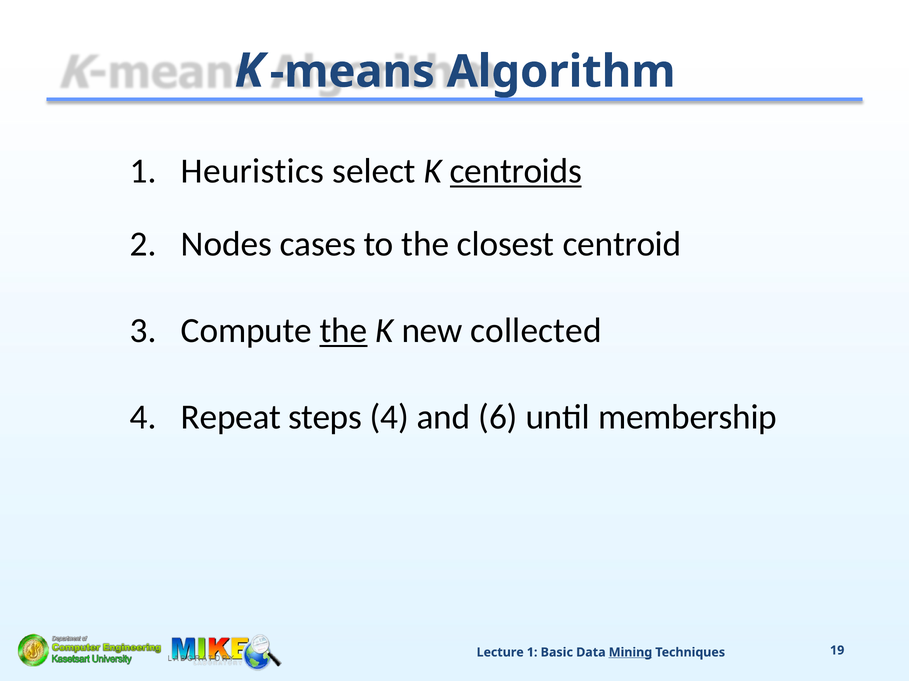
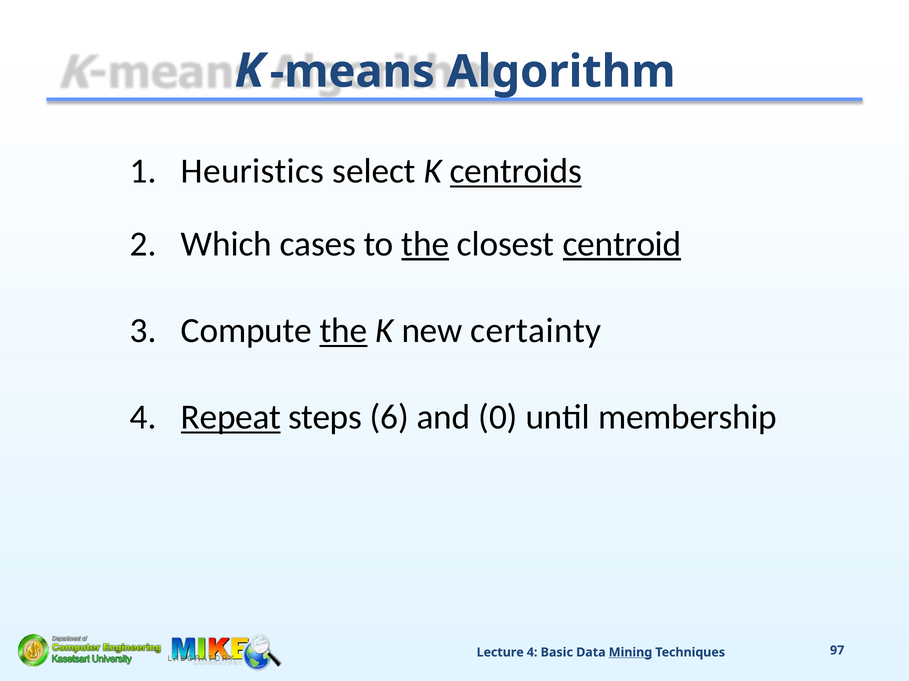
Nodes: Nodes -> Which (227, 244)
the underline: none -> present (425, 244)
centroid underline: none -> present (622, 244)
collected: collected -> certainty (536, 331)
Repeat underline: none -> present (231, 418)
steps 4: 4 -> 6 (389, 418)
6: 6 -> 0 (498, 418)
Lecture 1: 1 -> 4 (532, 653)
19: 19 -> 97 (837, 651)
